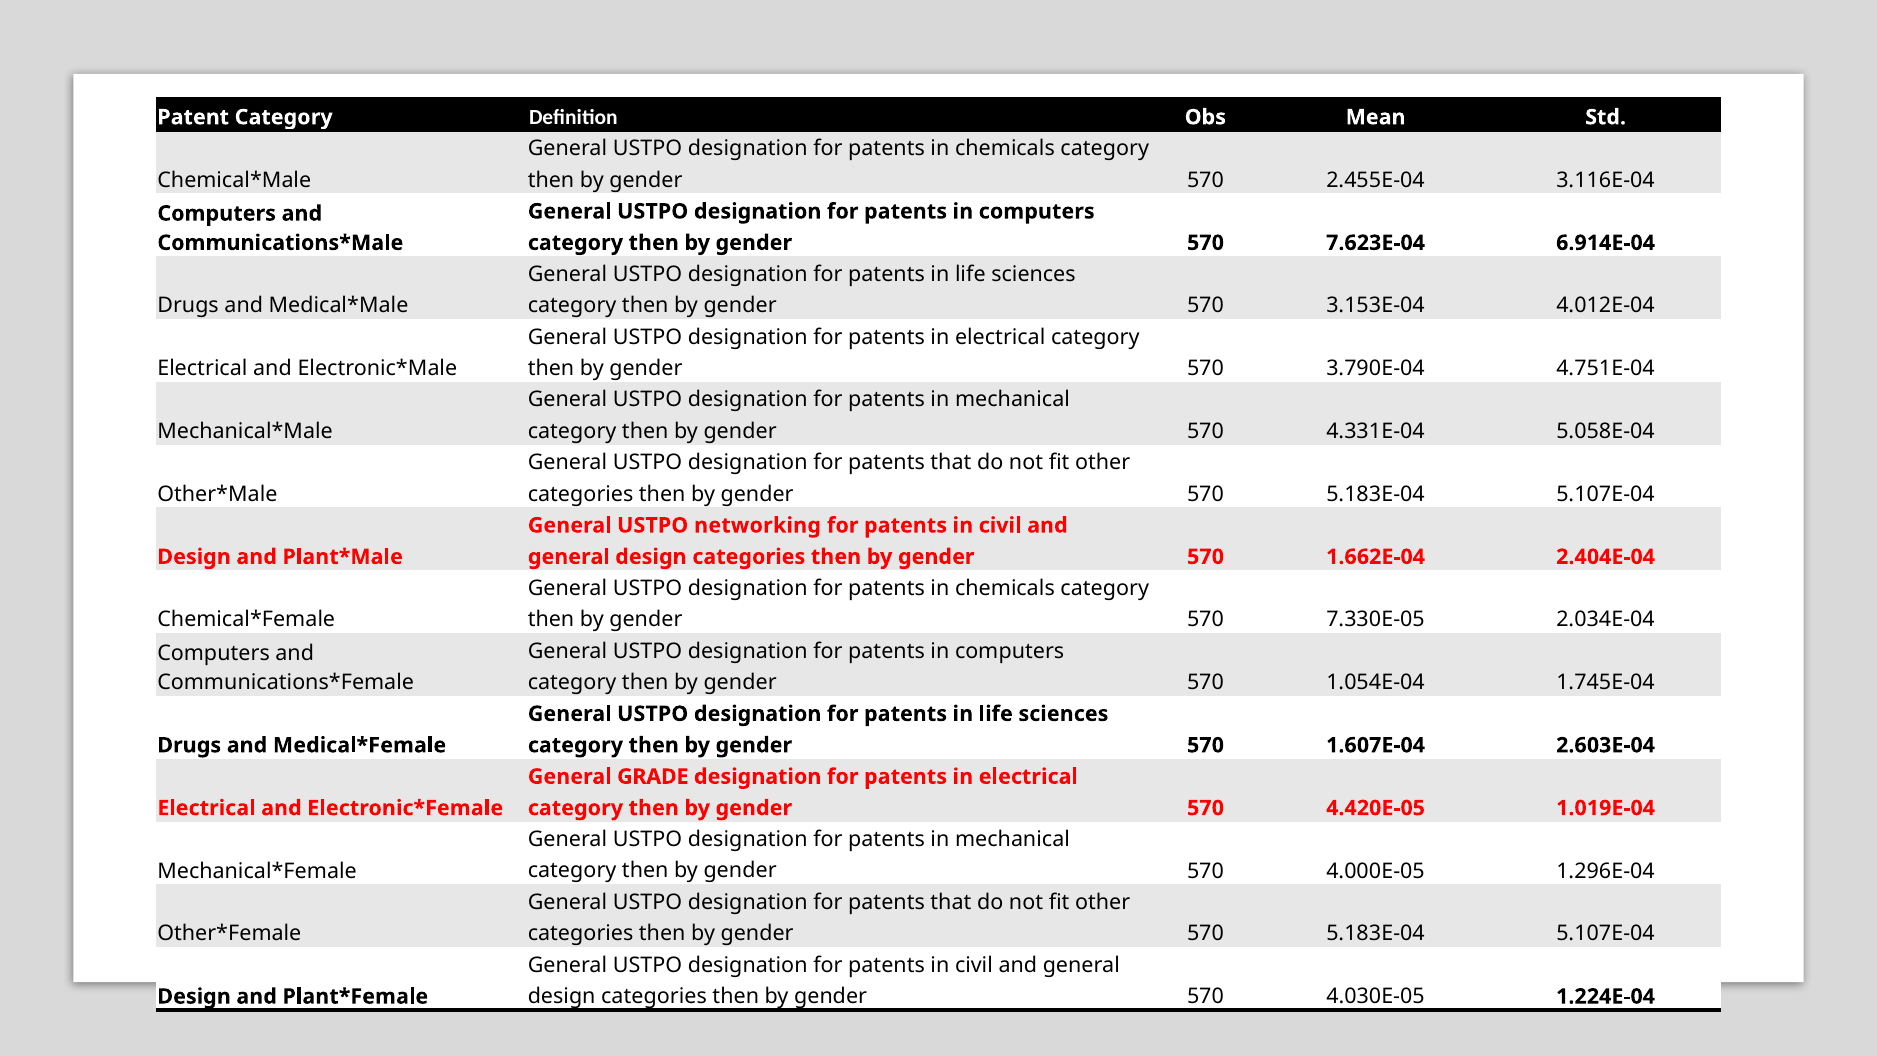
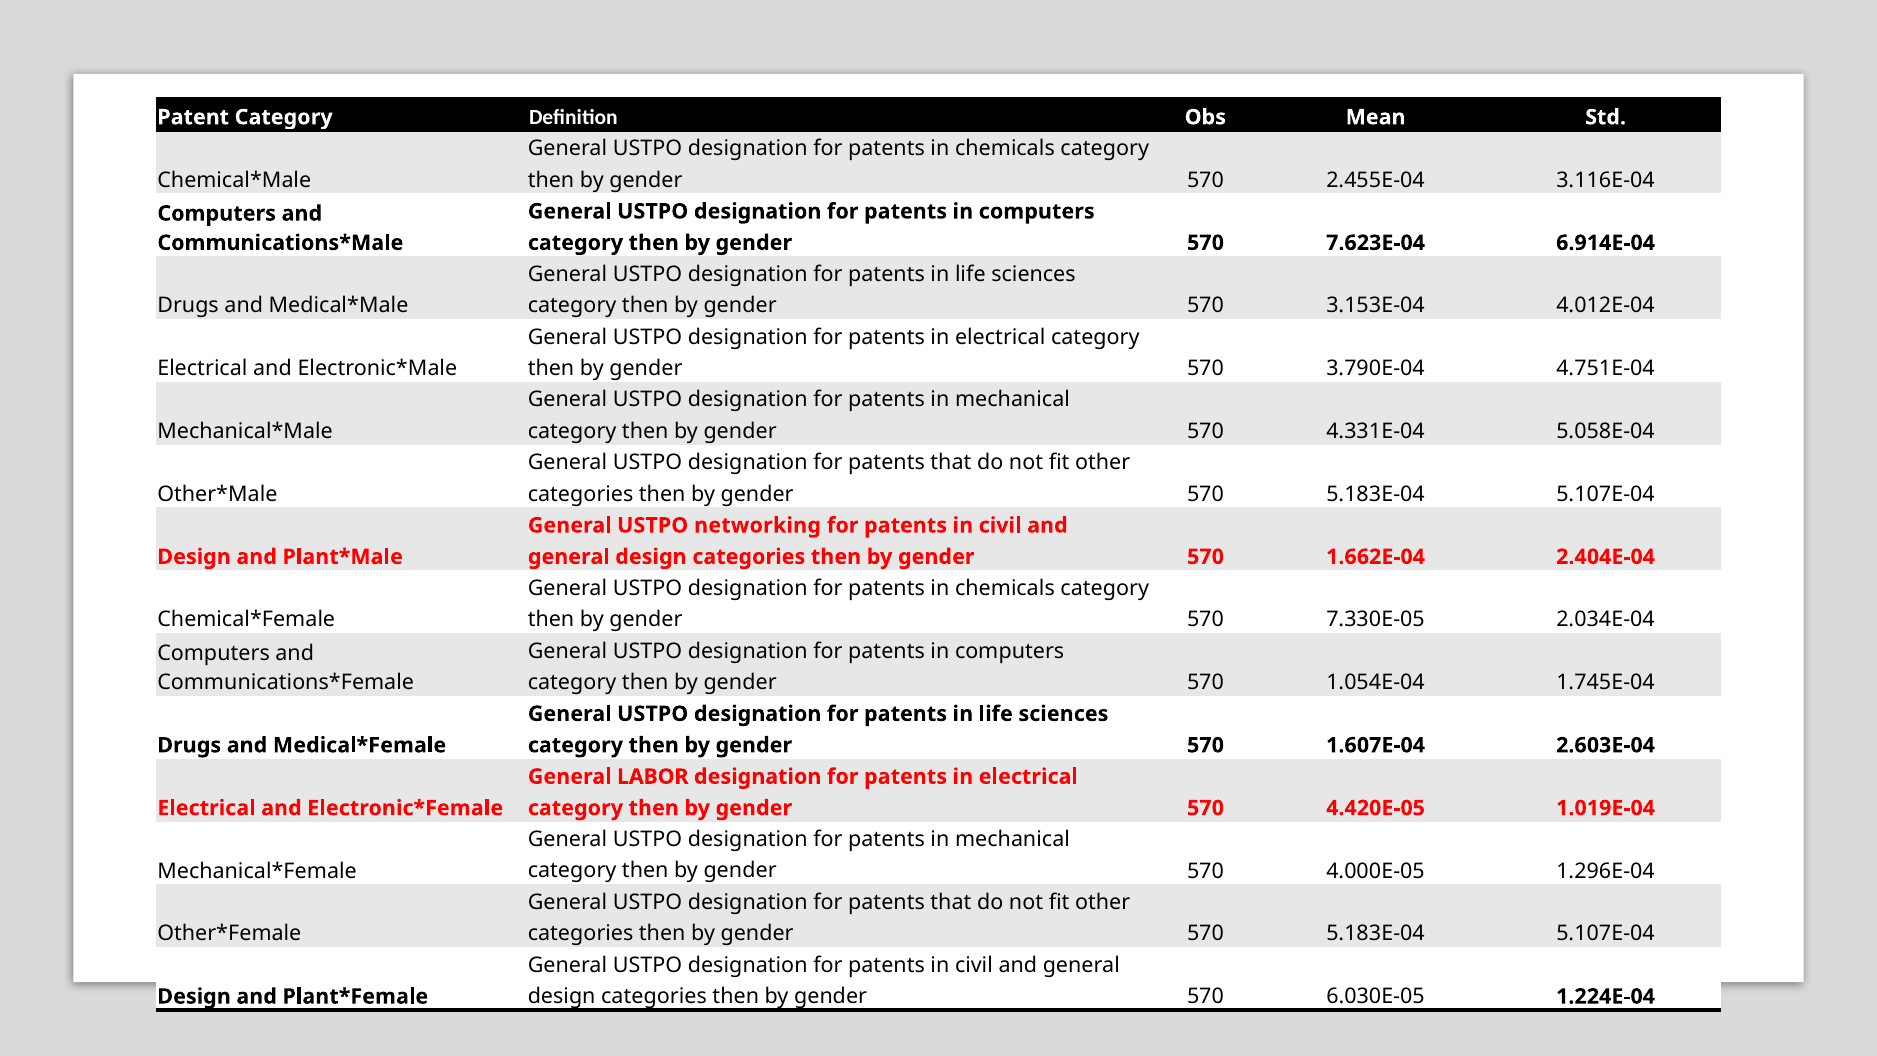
GRADE: GRADE -> LABOR (653, 777)
4.030E-05: 4.030E-05 -> 6.030E-05 (1376, 996)
